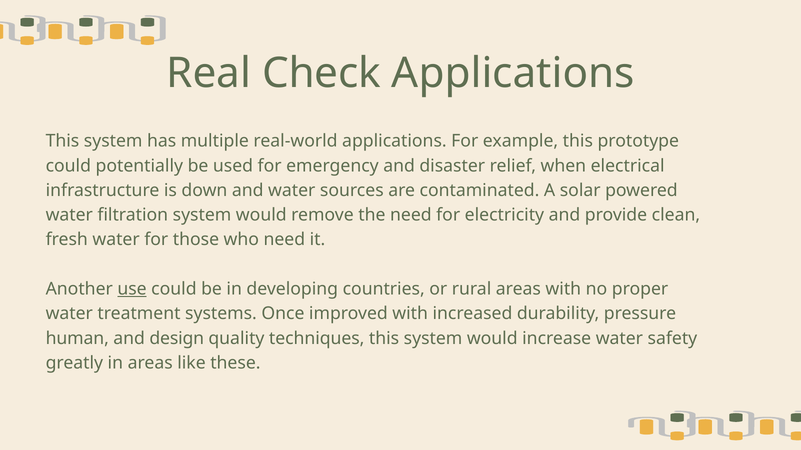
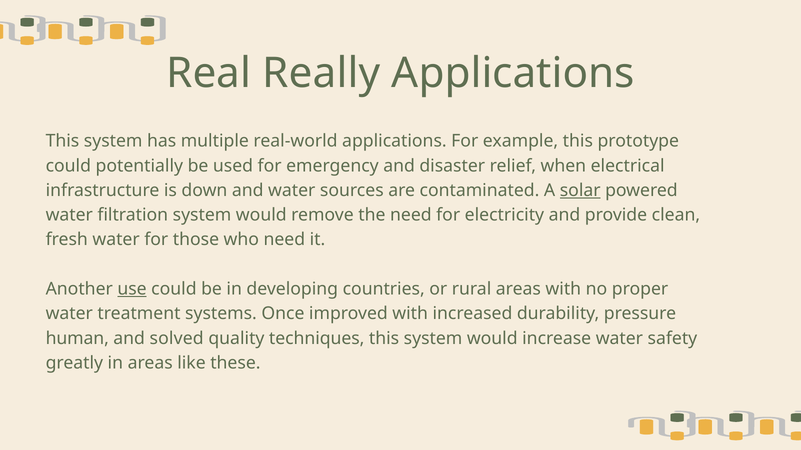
Check: Check -> Really (321, 73)
solar underline: none -> present (580, 191)
design: design -> solved (177, 339)
